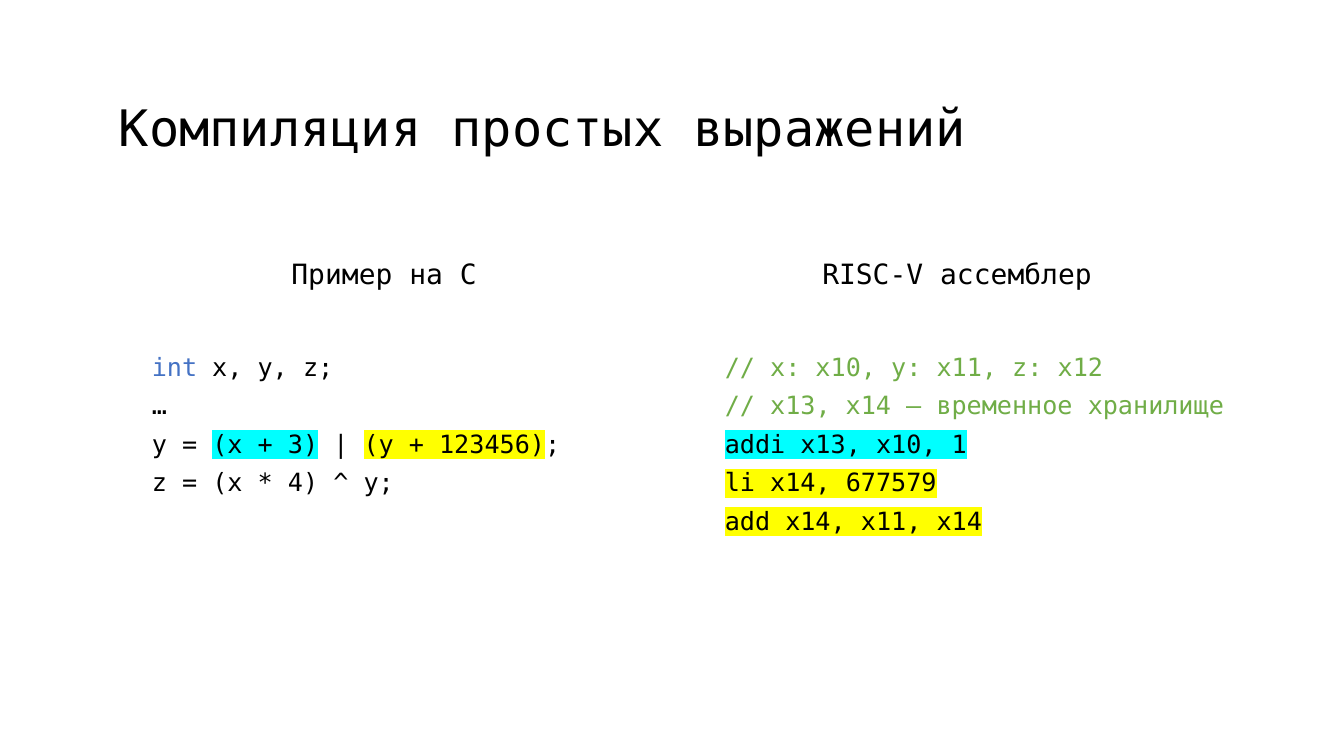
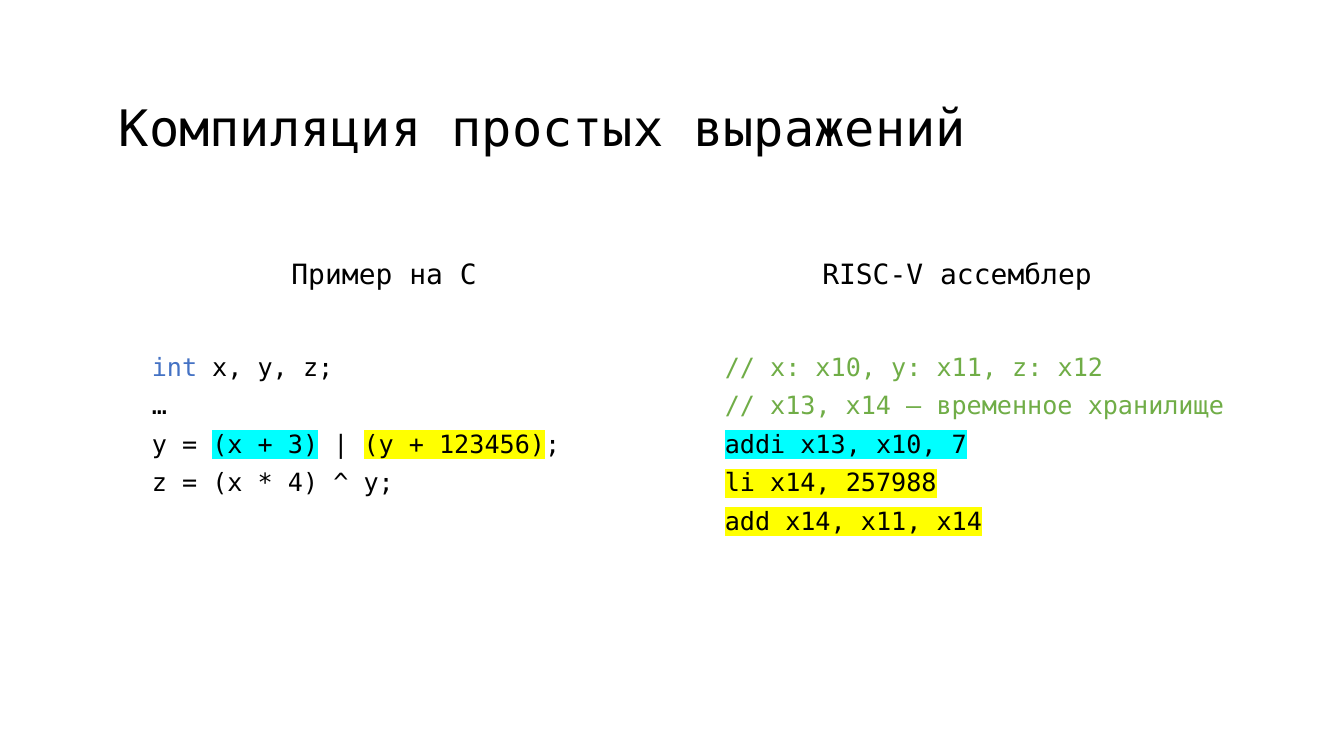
1: 1 -> 7 (959, 445)
677579: 677579 -> 257988 (891, 484)
